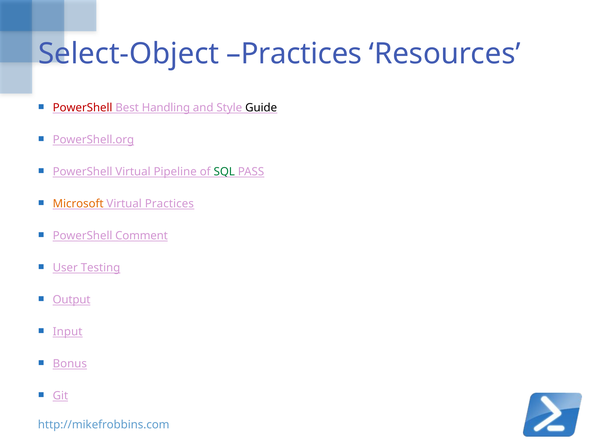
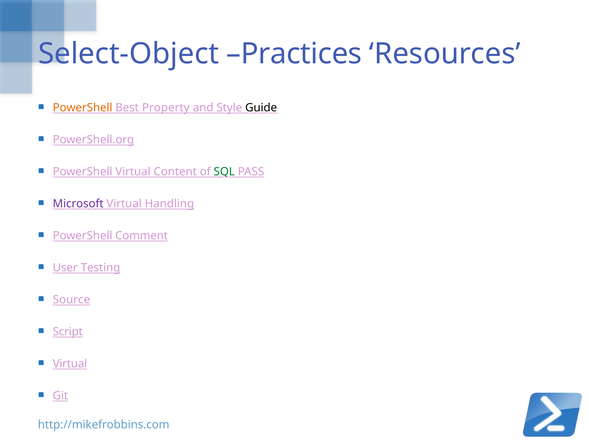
PowerShell colour: red -> orange (83, 108)
Handling: Handling -> Property (166, 108)
Pipeline: Pipeline -> Content (175, 172)
Microsoft colour: orange -> purple (78, 204)
Virtual Practices: Practices -> Handling (169, 204)
Output: Output -> Source (71, 299)
Input: Input -> Script (68, 331)
Bonus: Bonus -> Virtual (70, 363)
